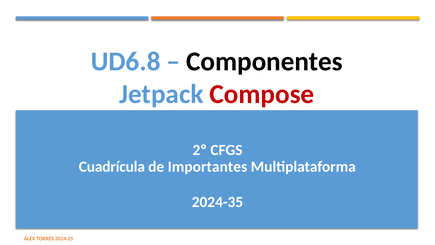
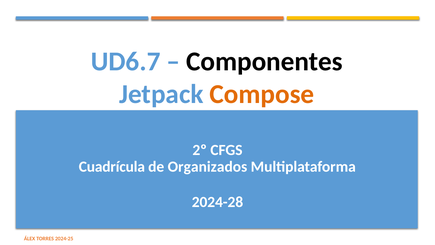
UD6.8: UD6.8 -> UD6.7 (126, 61)
Compose colour: red -> orange (262, 94)
Importantes: Importantes -> Organizados (207, 167)
2024-35: 2024-35 -> 2024-28 (217, 202)
